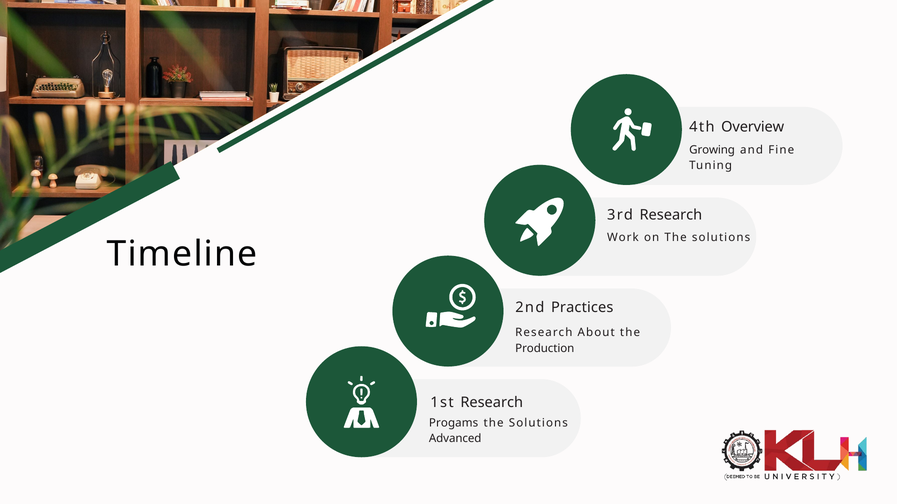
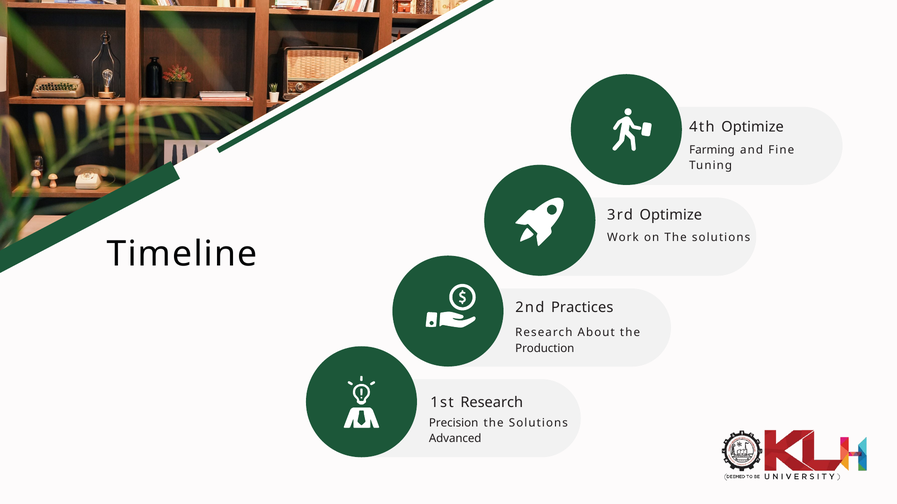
4th Overview: Overview -> Optimize (753, 127)
Growing: Growing -> Farming (712, 150)
3rd Research: Research -> Optimize (671, 215)
Progams: Progams -> Precision (454, 423)
